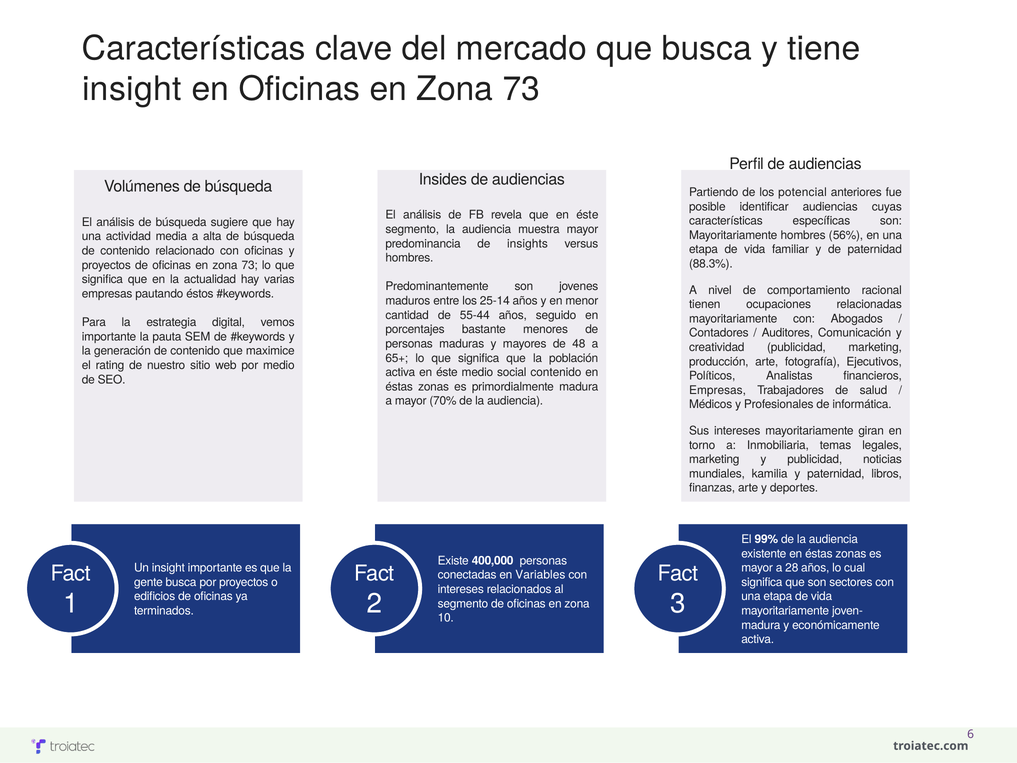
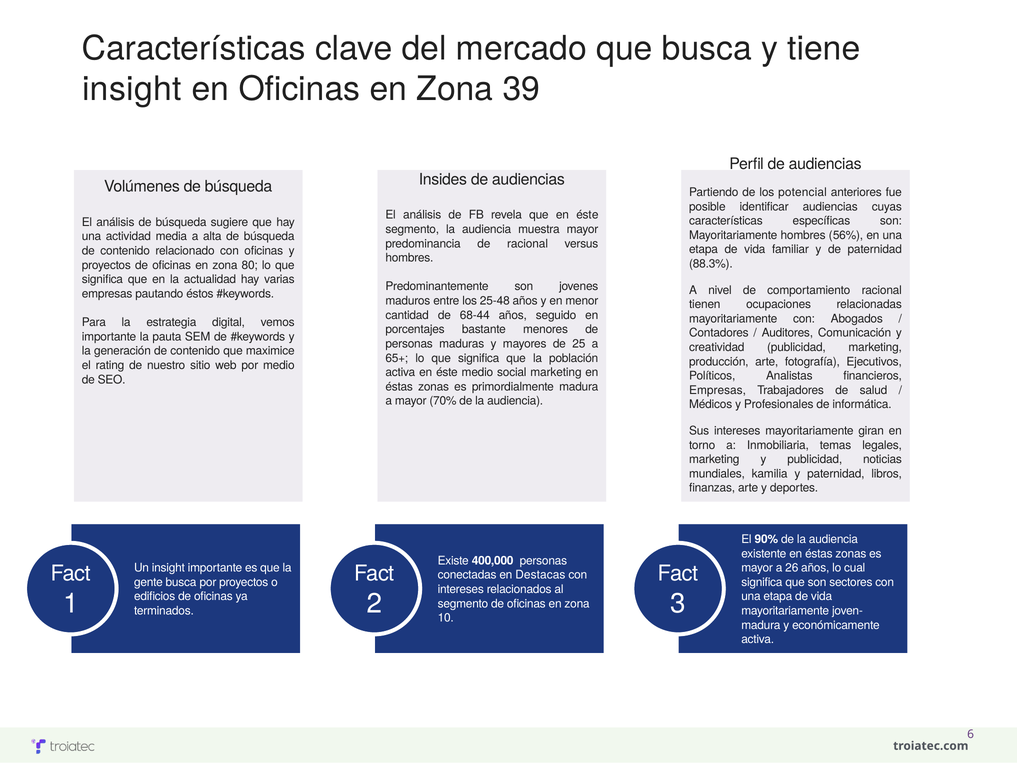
73: 73 -> 39 (521, 89)
de insights: insights -> racional (528, 244)
73: 73 -> 80 (250, 265)
25-14: 25-14 -> 25-48 (495, 301)
55-44: 55-44 -> 68-44 (475, 315)
48: 48 -> 25 (579, 344)
social contenido: contenido -> marketing (556, 372)
99%: 99% -> 90% (766, 539)
28: 28 -> 26 (792, 568)
Variables: Variables -> Destacas (540, 575)
